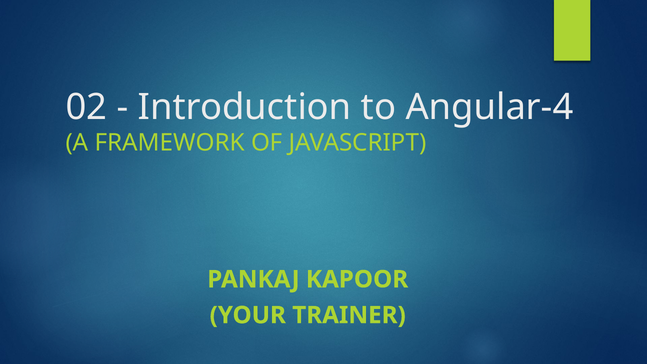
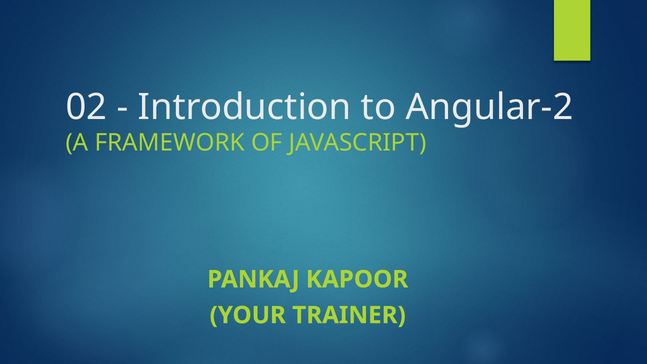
Angular-4: Angular-4 -> Angular-2 (490, 107)
